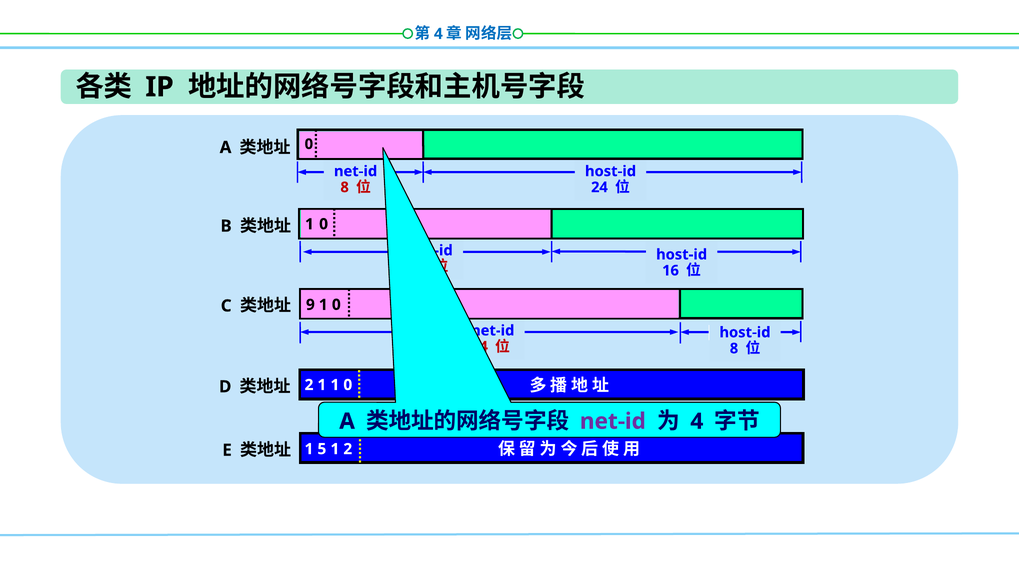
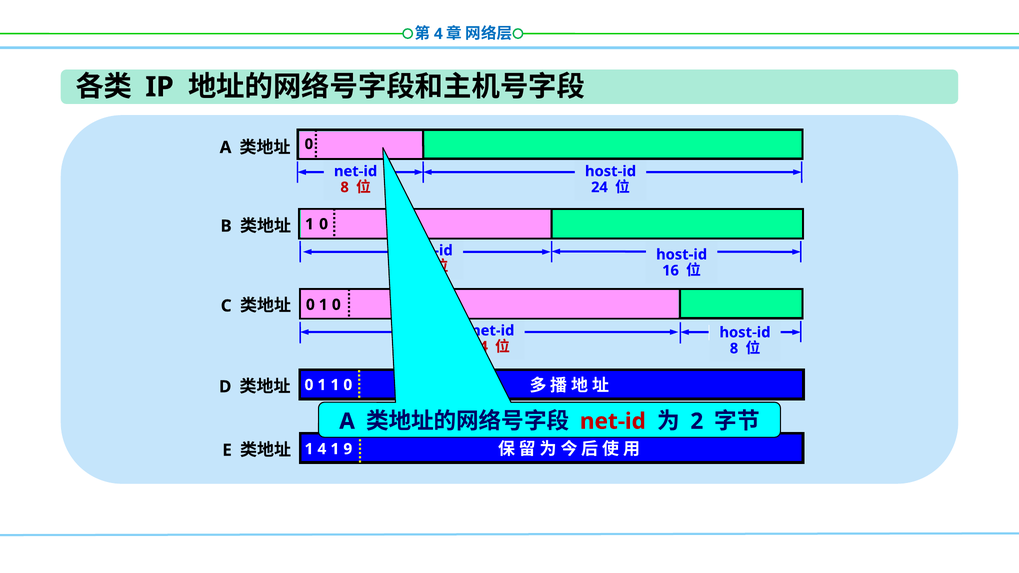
9: 9 -> 0 (310, 305)
2: 2 -> 0 (309, 385)
net-id colour: purple -> red (613, 421)
4: 4 -> 2 (697, 421)
1 5: 5 -> 4 (322, 449)
1 2: 2 -> 9 (348, 449)
